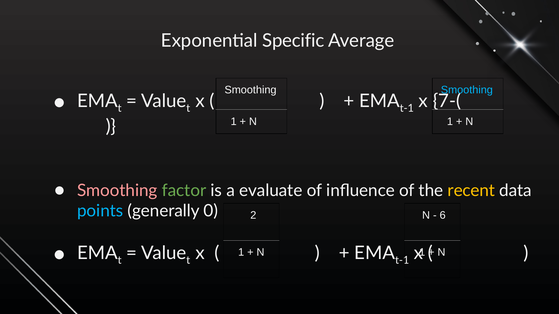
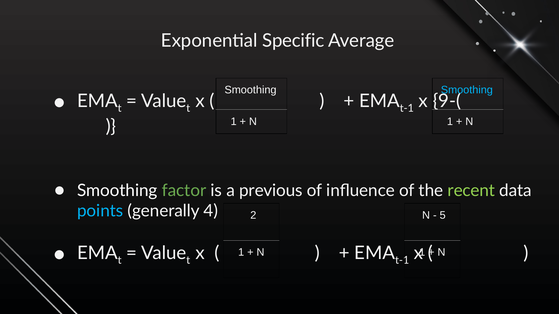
7-(: 7-( -> 9-( (447, 101)
Smoothing colour: pink -> white (117, 191)
evaluate: evaluate -> previous (271, 191)
recent colour: yellow -> light green (471, 191)
0: 0 -> 4 (211, 211)
6: 6 -> 5 (443, 215)
